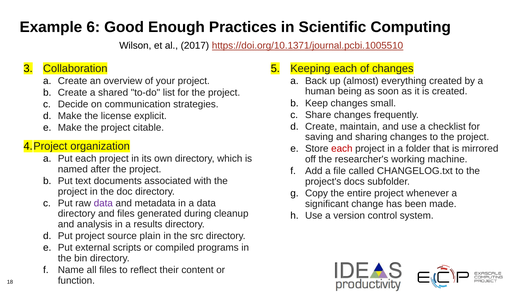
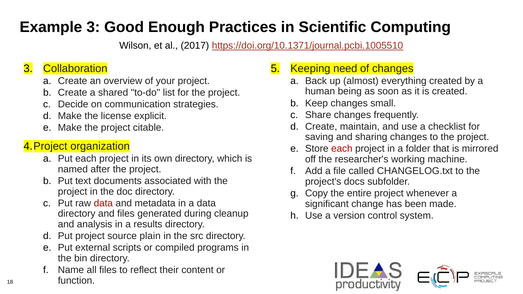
Example 6: 6 -> 3 (93, 27)
Keeping each: each -> need (345, 69)
data colour: purple -> red (103, 203)
